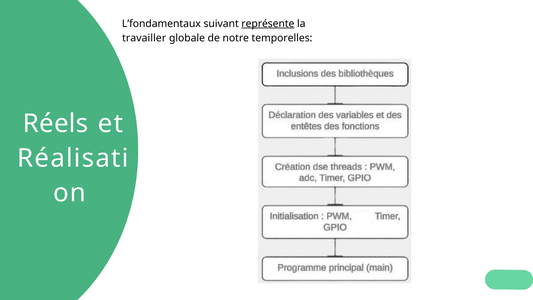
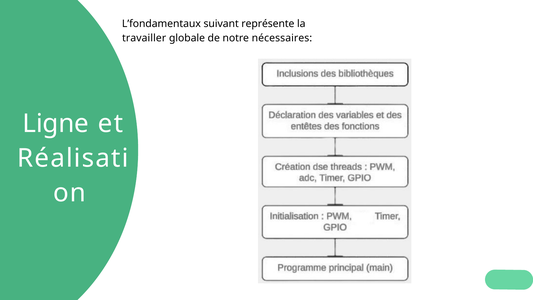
représente underline: present -> none (268, 24)
temporelles: temporelles -> nécessaires (282, 38)
Réels: Réels -> Ligne (56, 123)
